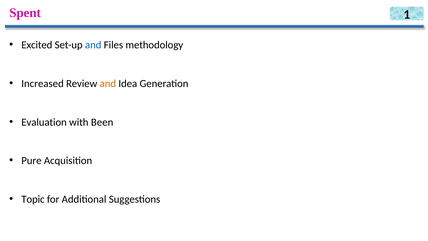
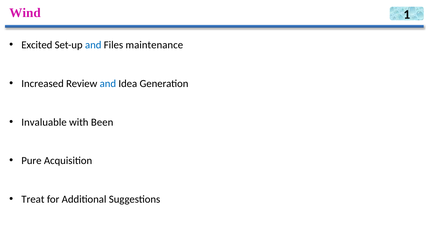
Spent: Spent -> Wind (25, 13)
methodology: methodology -> maintenance (154, 45)
and colour: orange -> blue (108, 84)
Evaluation: Evaluation -> Invaluable (44, 122)
Topic: Topic -> Treat (33, 199)
